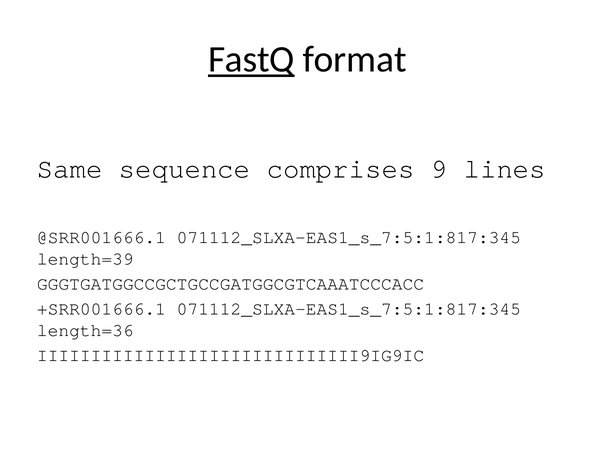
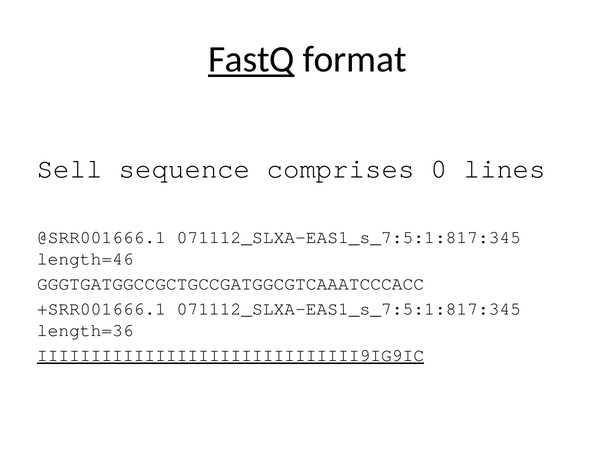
Same: Same -> Sell (70, 169)
9: 9 -> 0 (439, 169)
length=39: length=39 -> length=46 (85, 259)
IIIIIIIIIIIIIIIIIIIIIIIIIIIIII9IG9IC underline: none -> present (231, 356)
